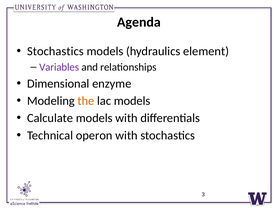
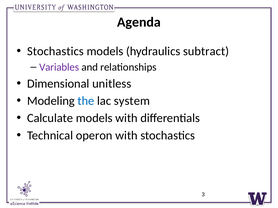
element: element -> subtract (206, 51)
enzyme: enzyme -> unitless (112, 84)
the colour: orange -> blue (86, 101)
lac models: models -> system (132, 101)
